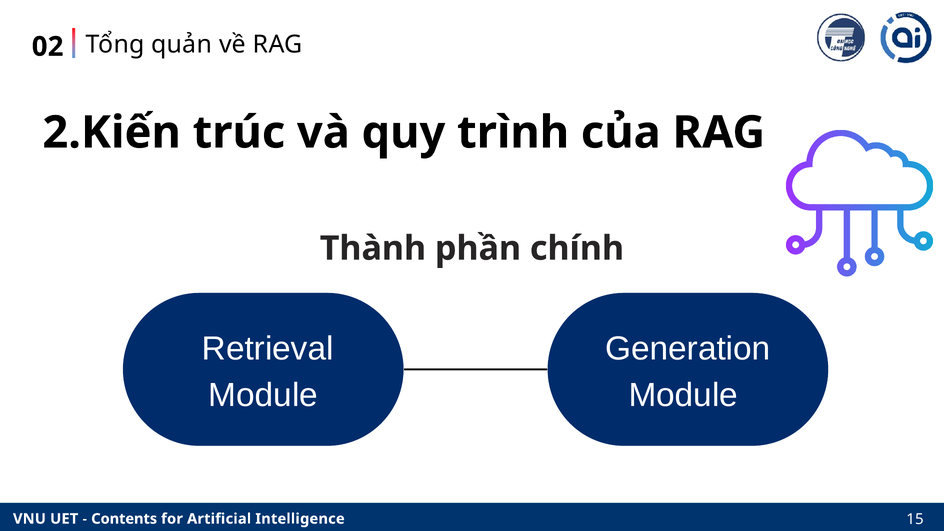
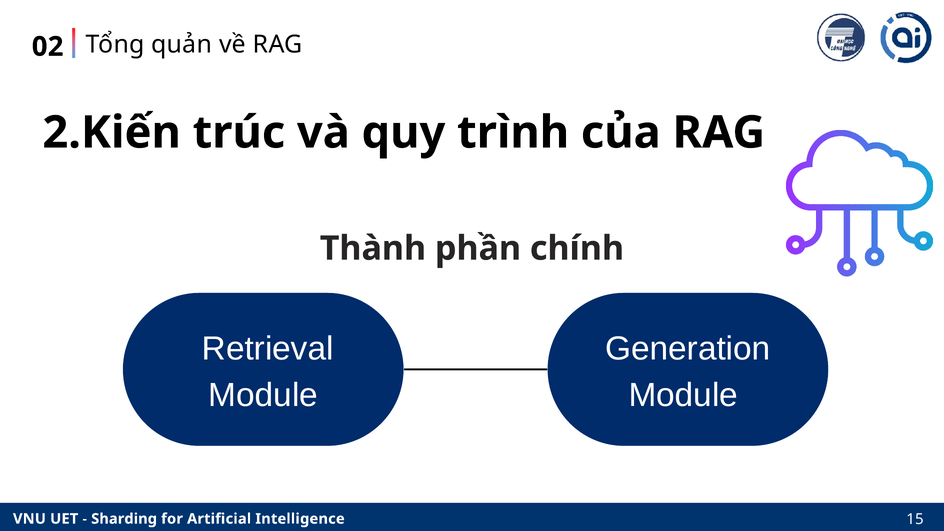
Contents: Contents -> Sharding (124, 519)
